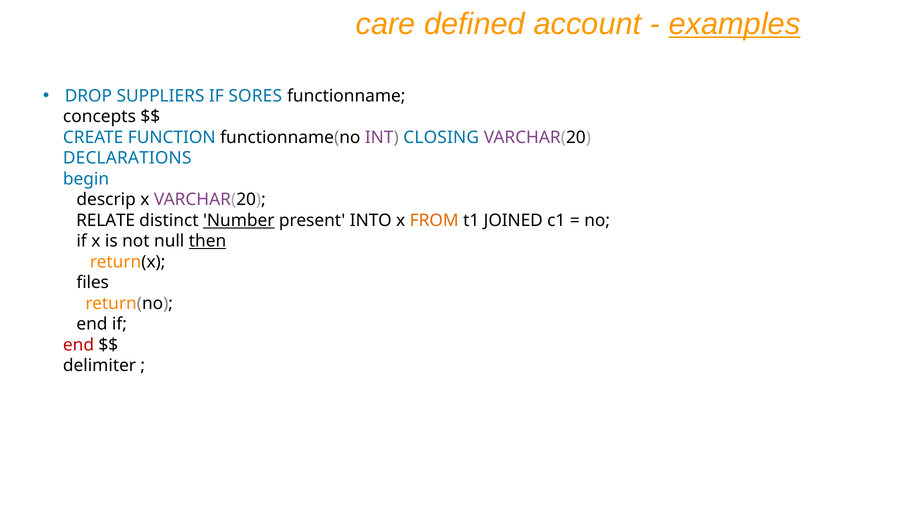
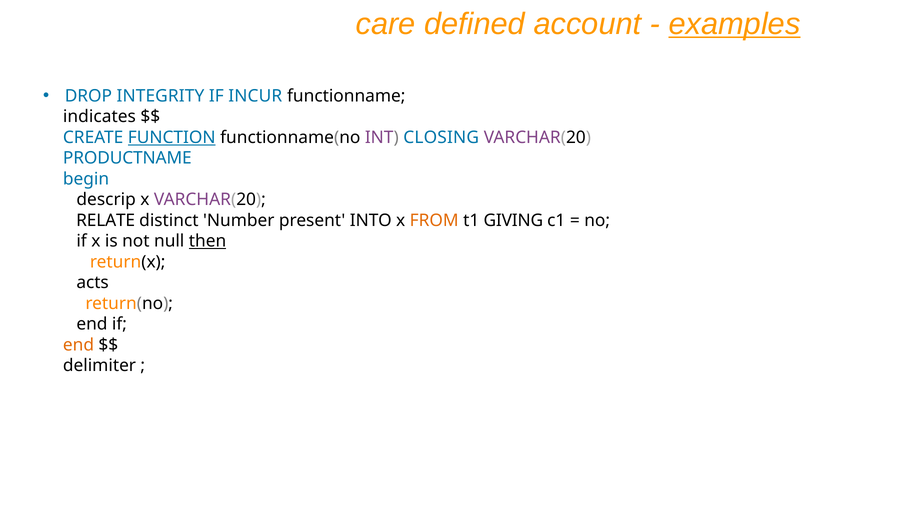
SUPPLIERS: SUPPLIERS -> INTEGRITY (160, 96)
SORES: SORES -> INCUR (255, 96)
concepts: concepts -> indicates (99, 117)
FUNCTION underline: none -> present (172, 137)
DECLARATIONS: DECLARATIONS -> PRODUCTNAME (127, 158)
Number underline: present -> none (239, 221)
JOINED: JOINED -> GIVING (513, 221)
files: files -> acts (93, 283)
end colour: red -> orange (78, 345)
